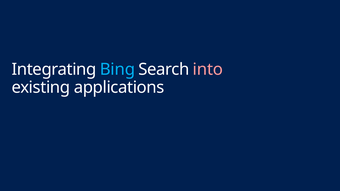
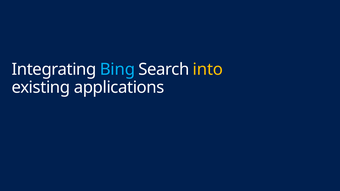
into colour: pink -> yellow (208, 70)
